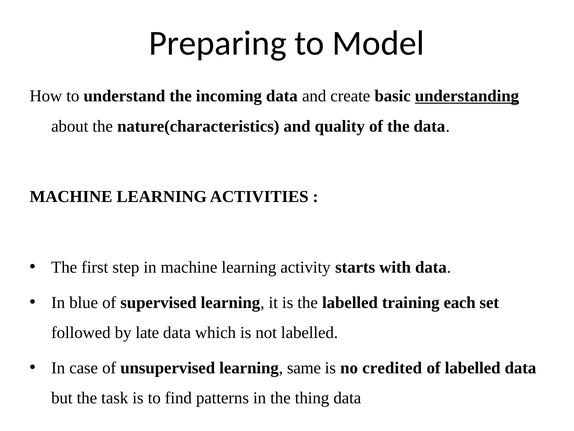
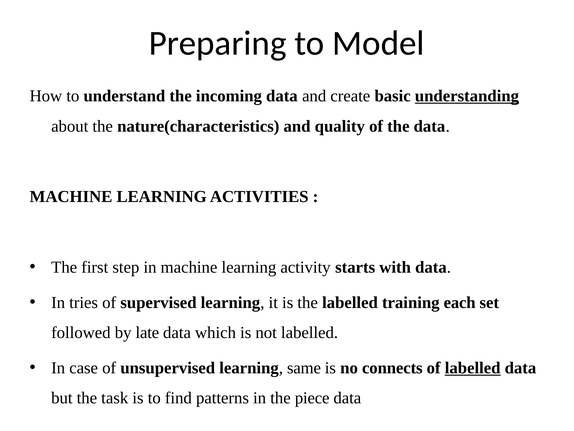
blue: blue -> tries (84, 302)
credited: credited -> connects (392, 368)
labelled underline: none -> present (473, 368)
thing: thing -> piece (312, 398)
